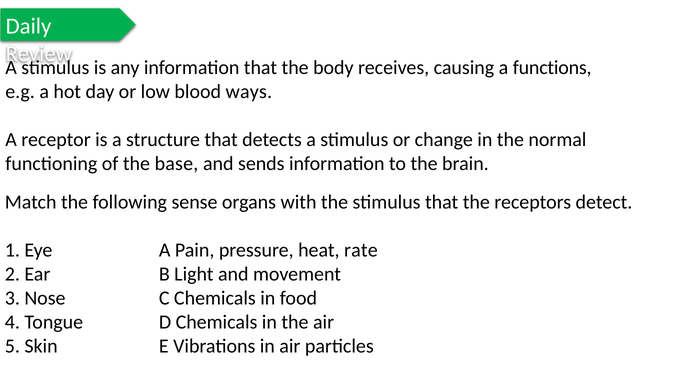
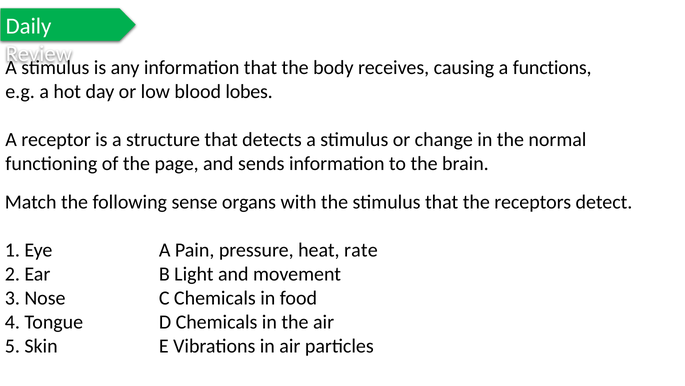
ways: ways -> lobes (249, 91)
base: base -> page (177, 163)
